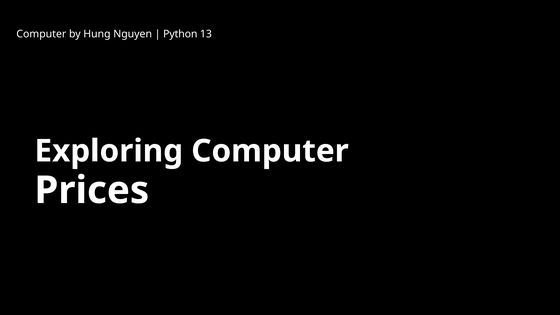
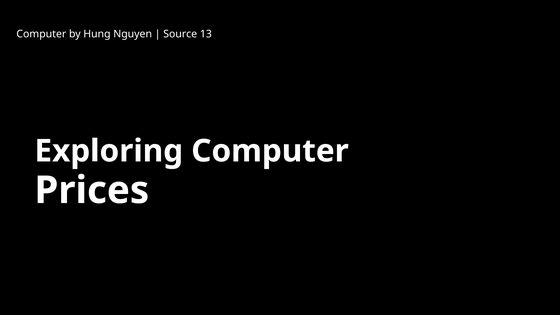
Python: Python -> Source (180, 34)
